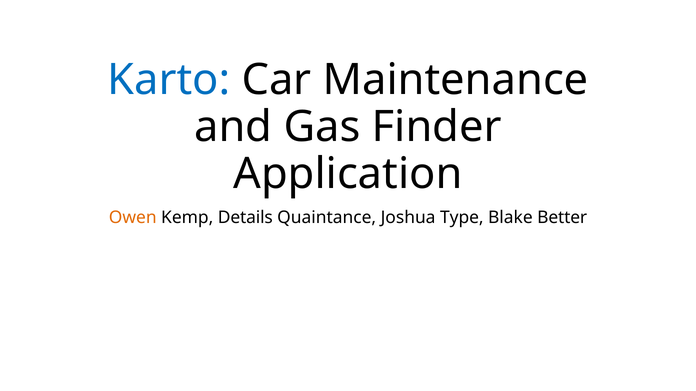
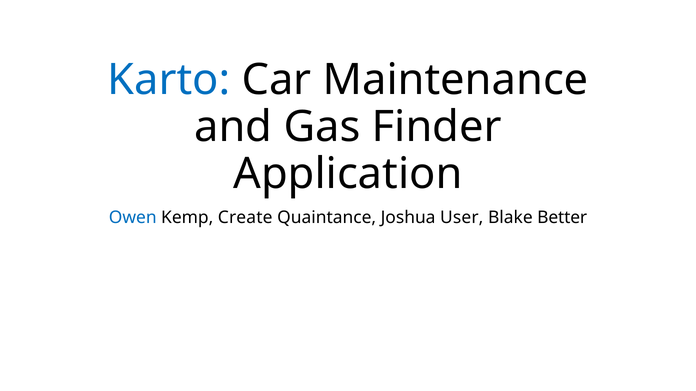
Owen colour: orange -> blue (133, 218)
Details: Details -> Create (245, 218)
Type: Type -> User (462, 218)
